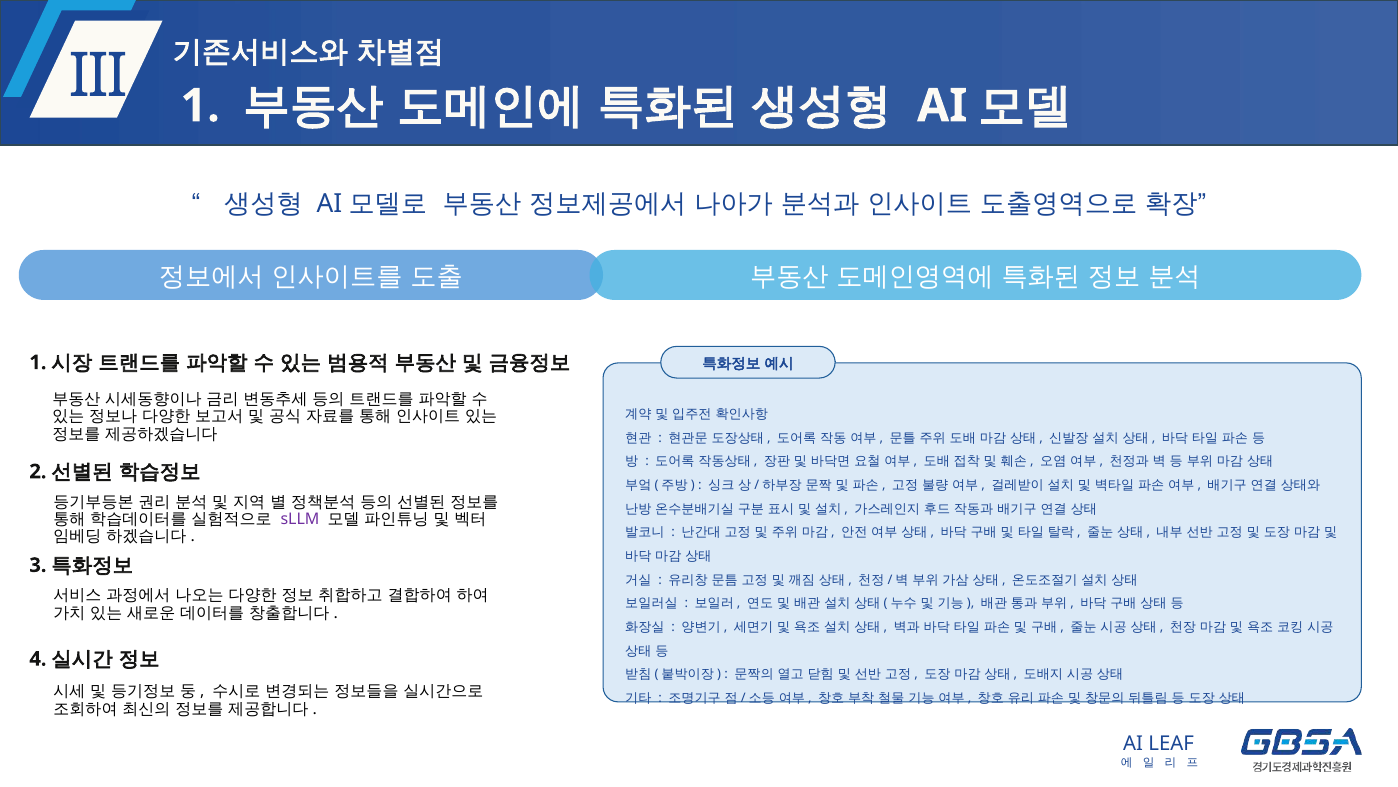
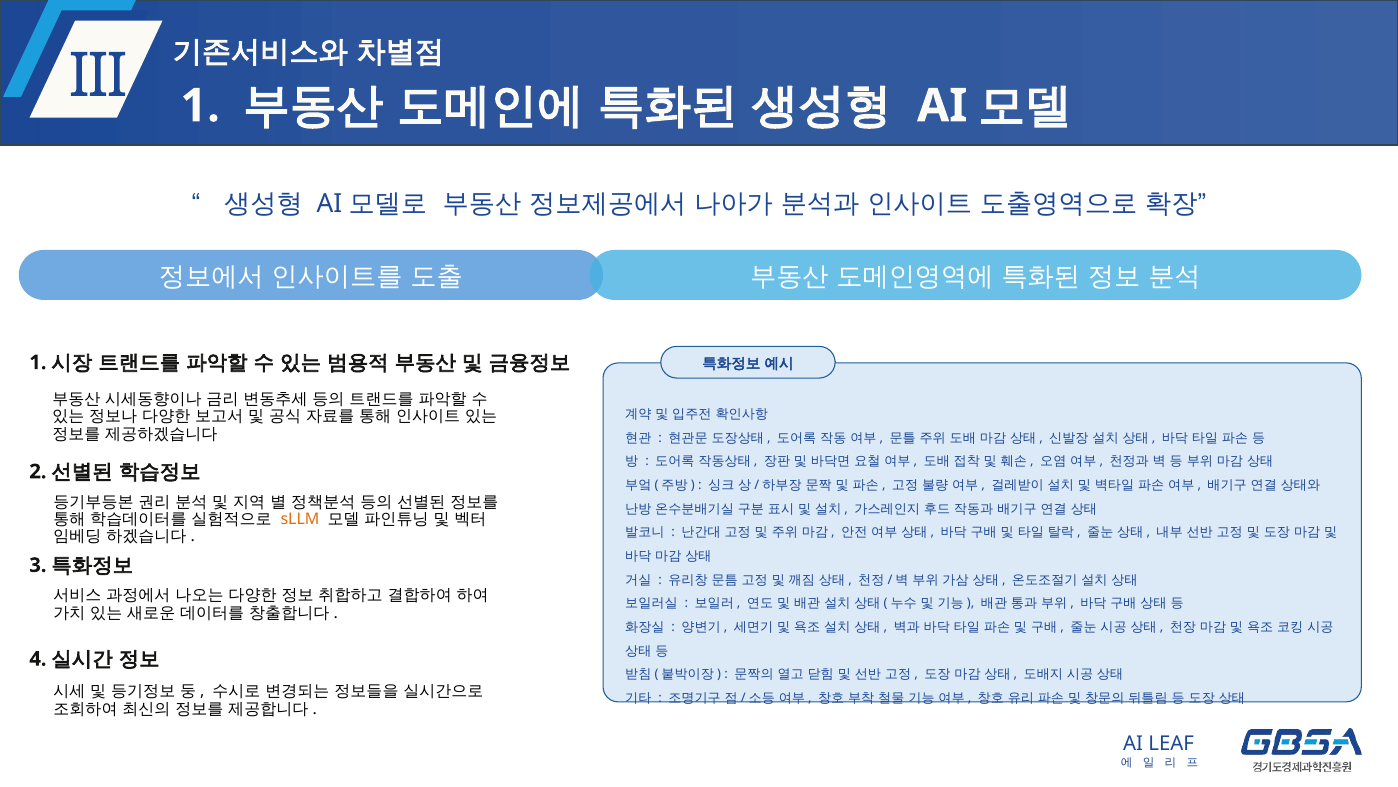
sLLM colour: purple -> orange (300, 519)
